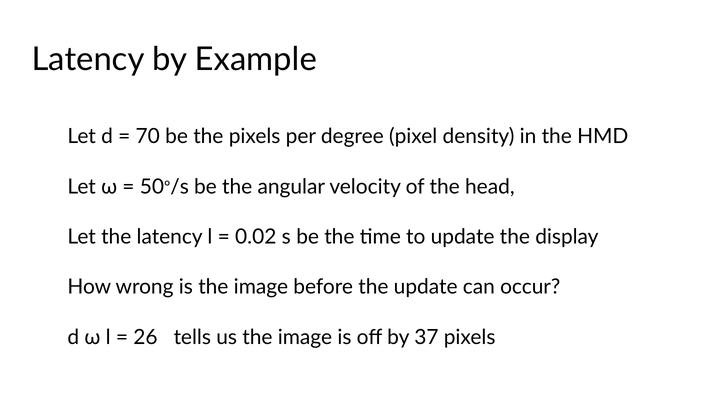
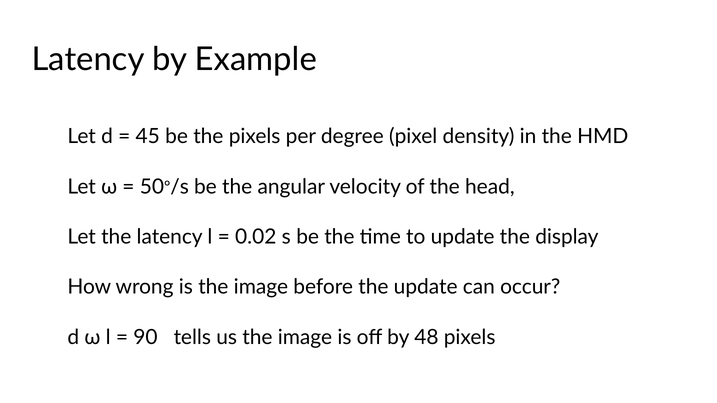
70: 70 -> 45 (148, 137)
26: 26 -> 90 (145, 338)
37: 37 -> 48 (426, 338)
